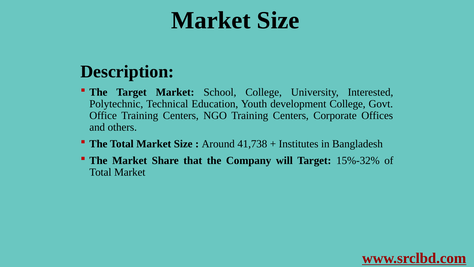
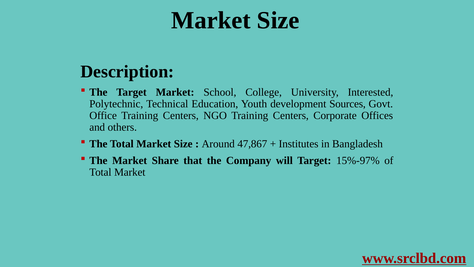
development College: College -> Sources (348, 104)
41,738: 41,738 -> 47,867 (252, 144)
15%-32%: 15%-32% -> 15%-97% (358, 160)
